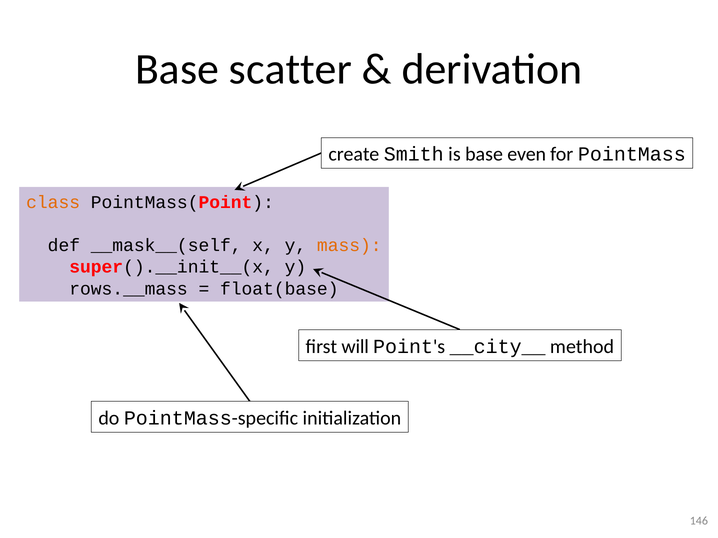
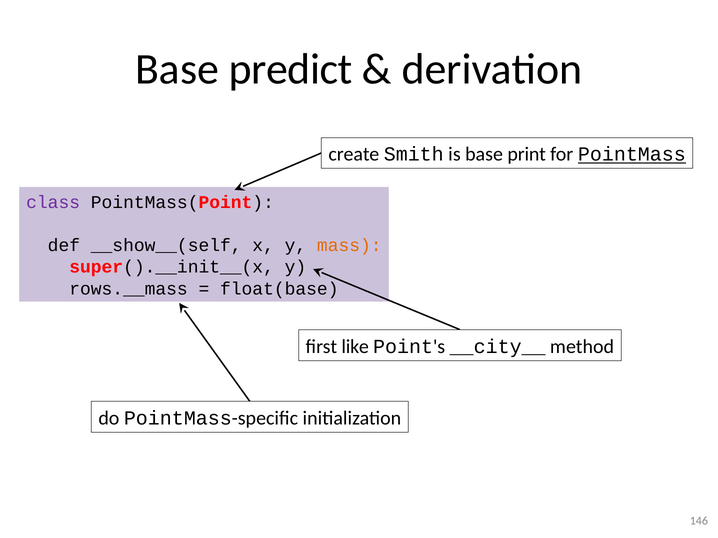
scatter: scatter -> predict (291, 70)
even: even -> print (527, 155)
PointMass underline: none -> present (632, 155)
class colour: orange -> purple (53, 203)
__mask__(self: __mask__(self -> __show__(self (166, 246)
will: will -> like (355, 347)
